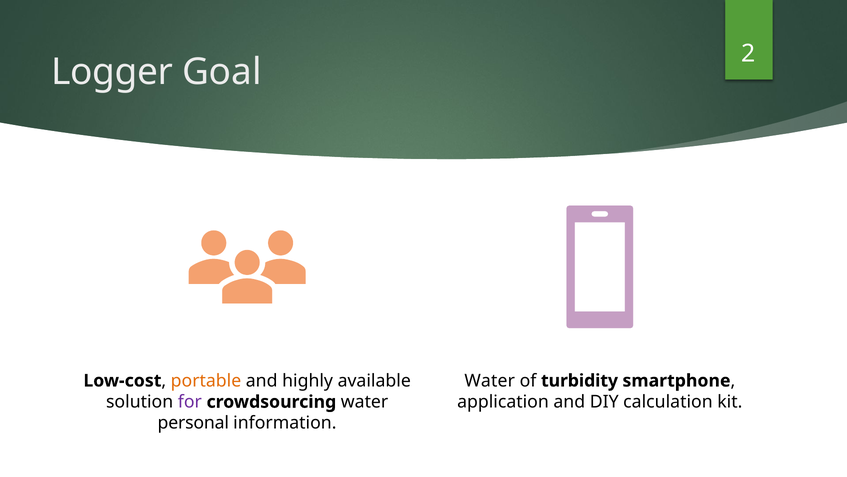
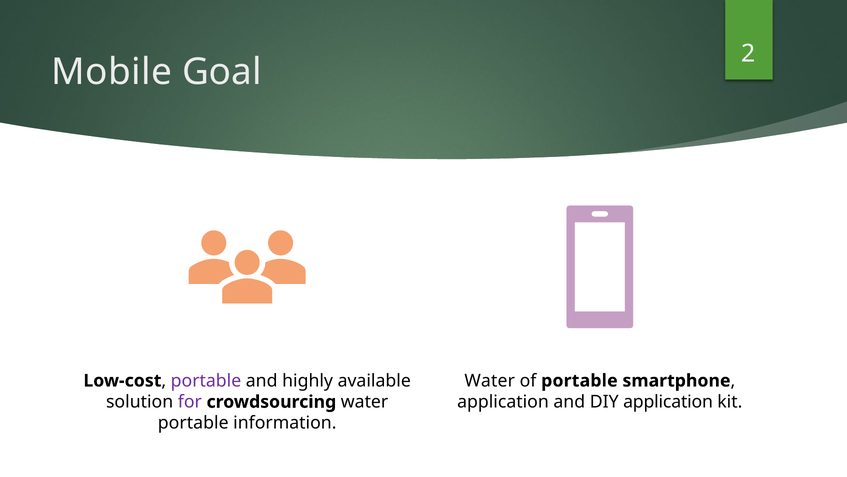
Logger: Logger -> Mobile (112, 72)
of turbidity: turbidity -> portable (579, 380)
portable colour: orange -> purple (206, 380)
DIY calculation: calculation -> application (668, 401)
personal: personal -> portable (193, 423)
